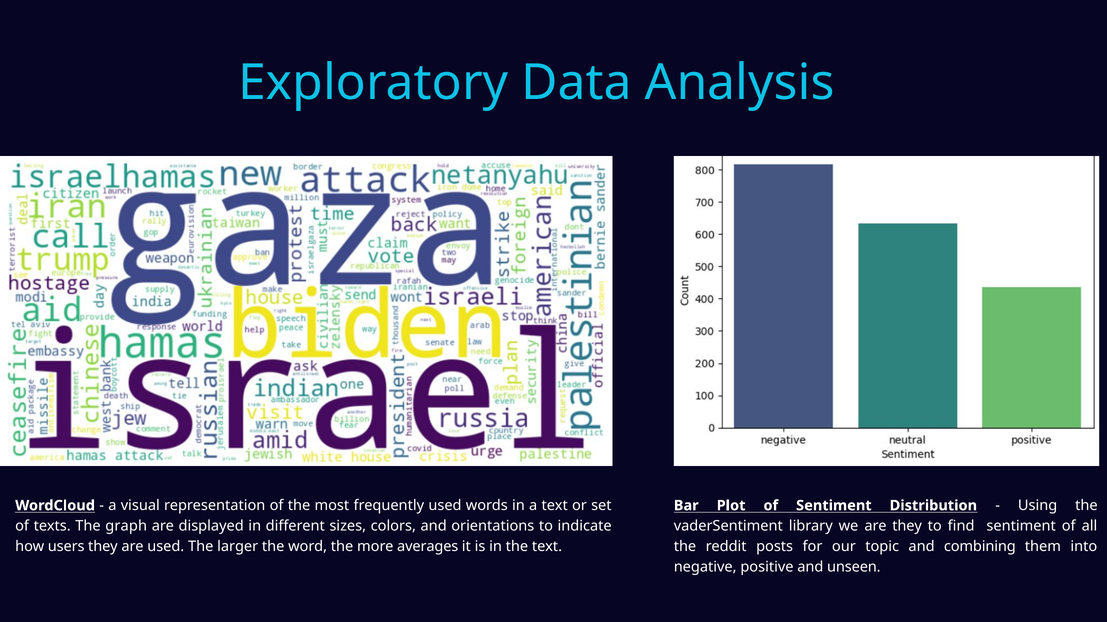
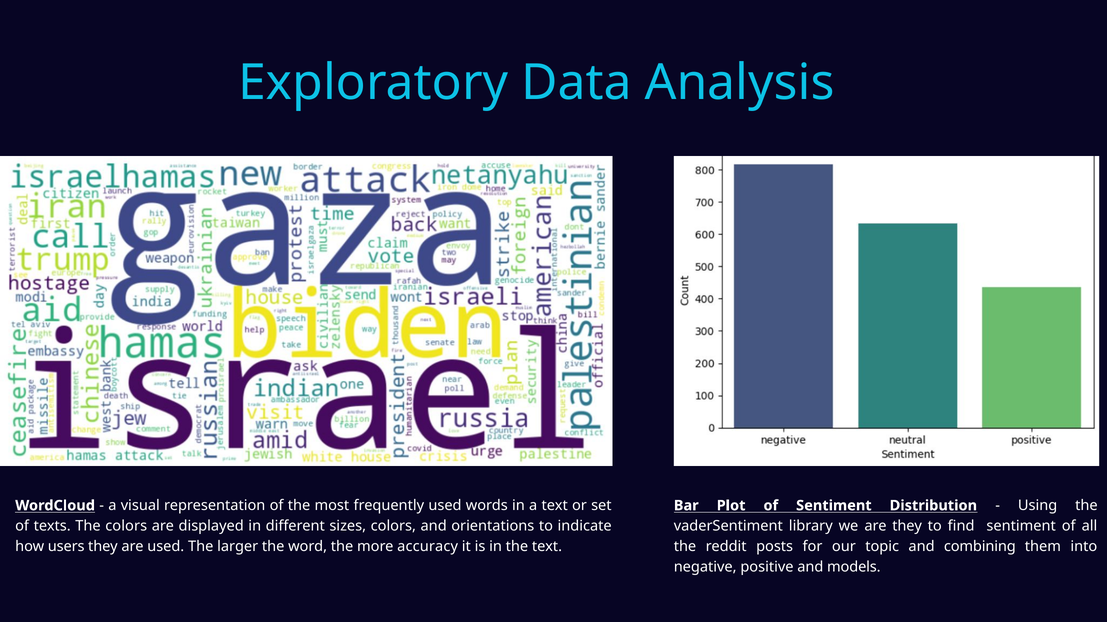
The graph: graph -> colors (126, 527)
averages: averages -> accuracy (428, 547)
unseen: unseen -> models (854, 567)
